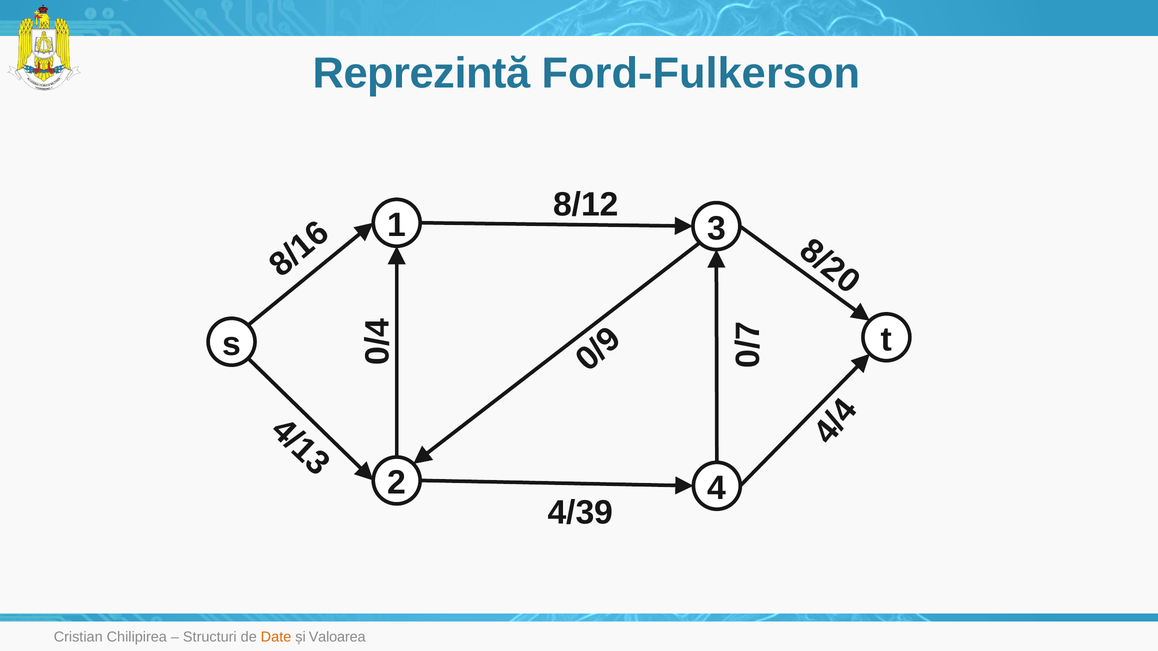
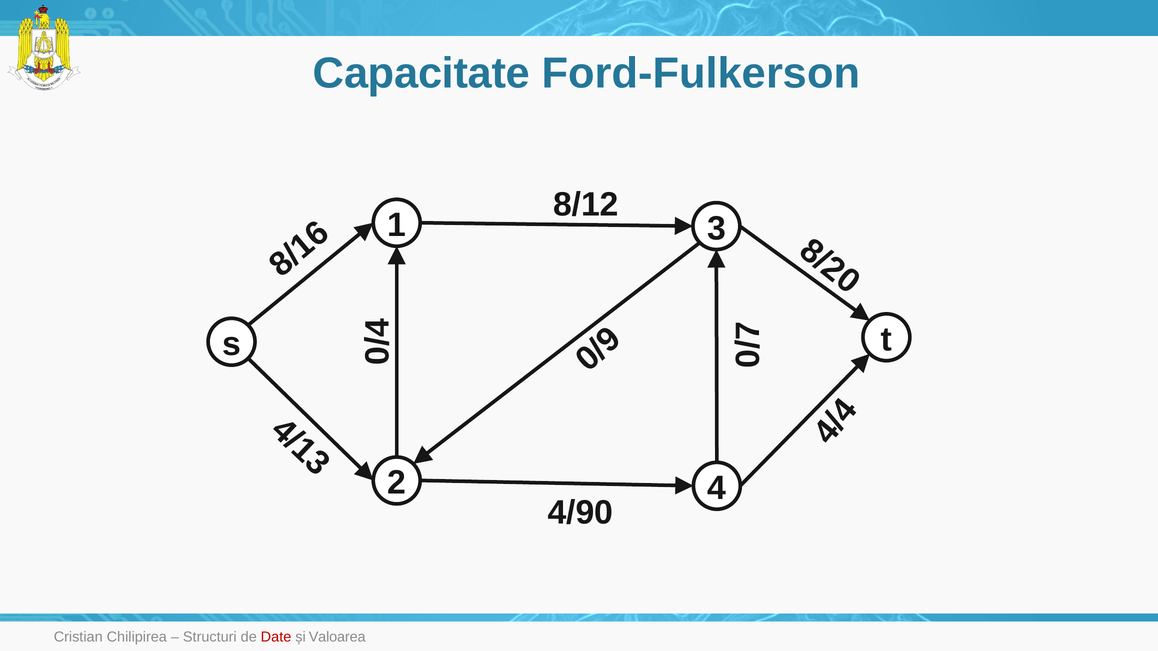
Reprezintă: Reprezintă -> Capacitate (422, 74)
4/39: 4/39 -> 4/90 (580, 513)
Date colour: orange -> red (276, 637)
